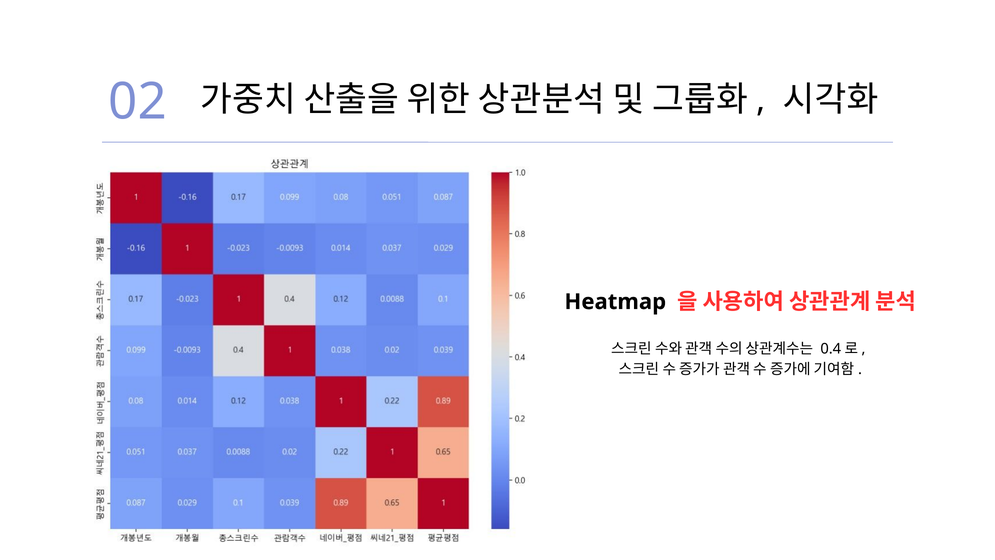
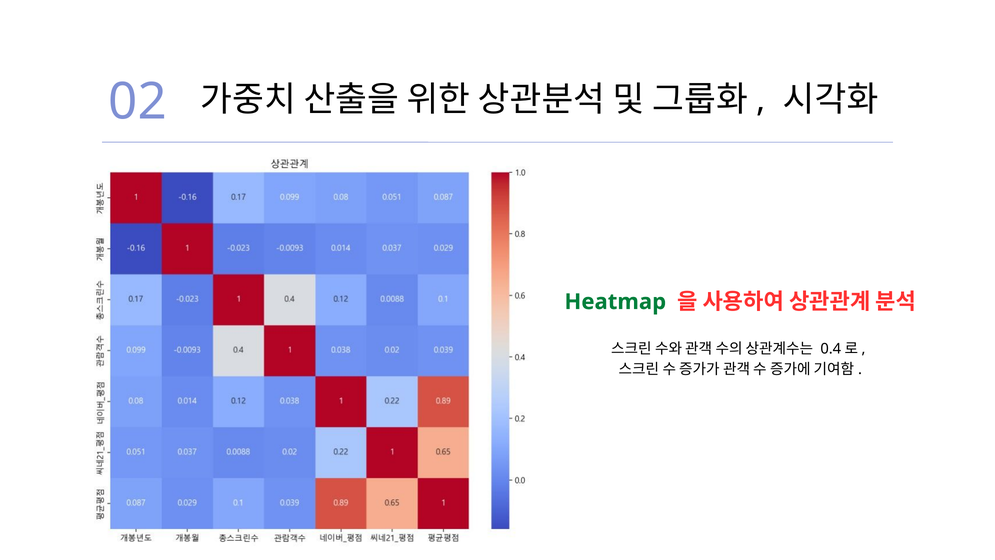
Heatmap colour: black -> green (615, 302)
